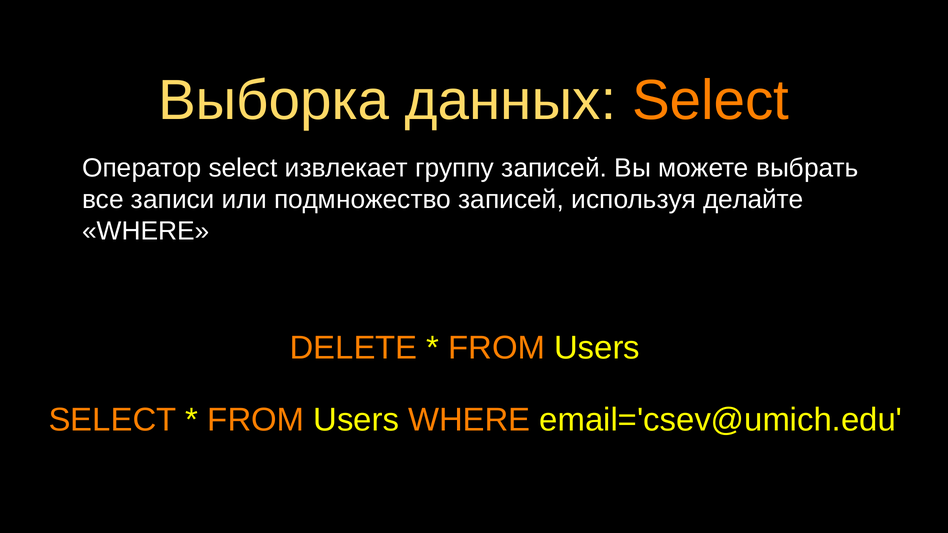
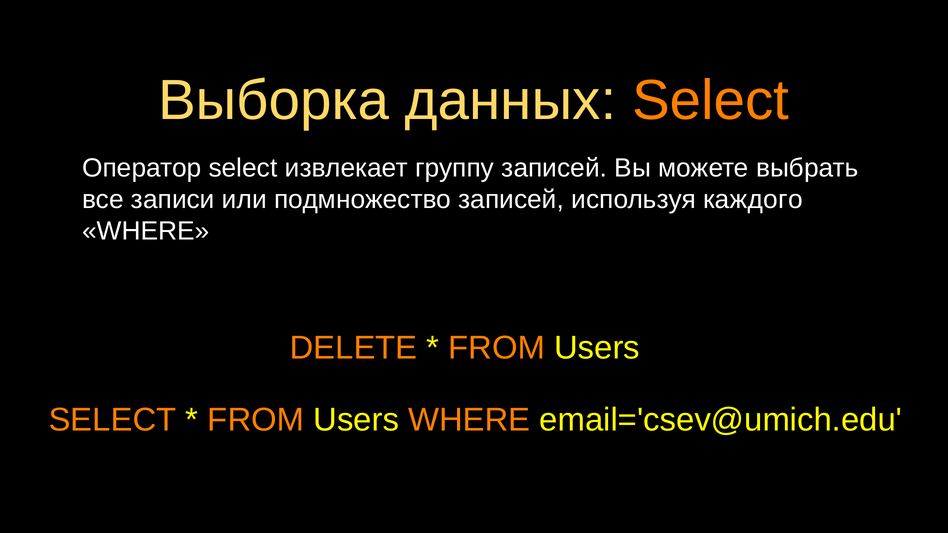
делайте: делайте -> каждого (753, 200)
